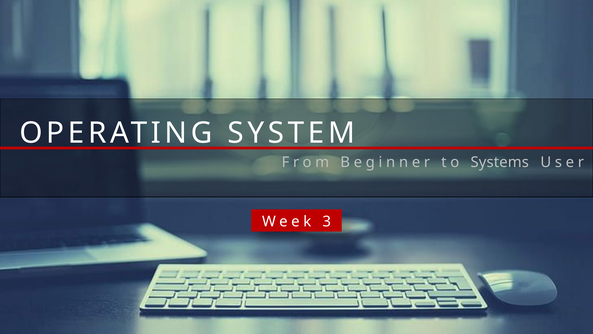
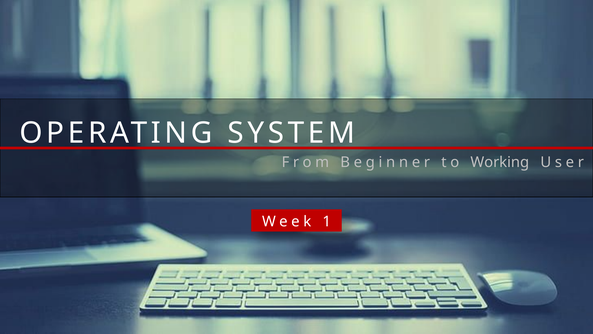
Systems: Systems -> Working (500, 162)
3: 3 -> 1 (327, 221)
